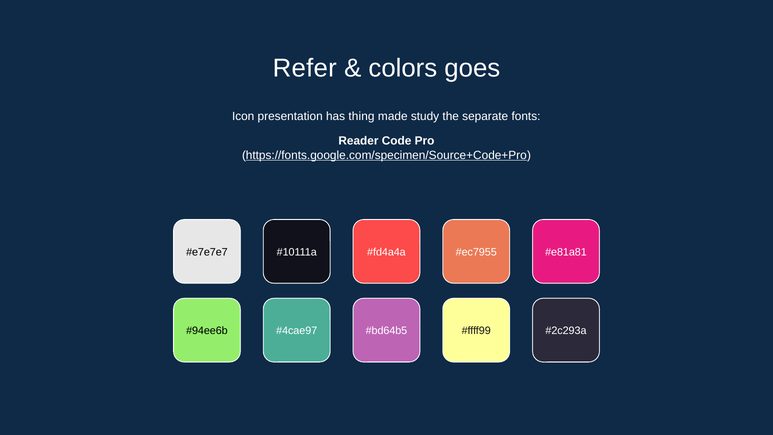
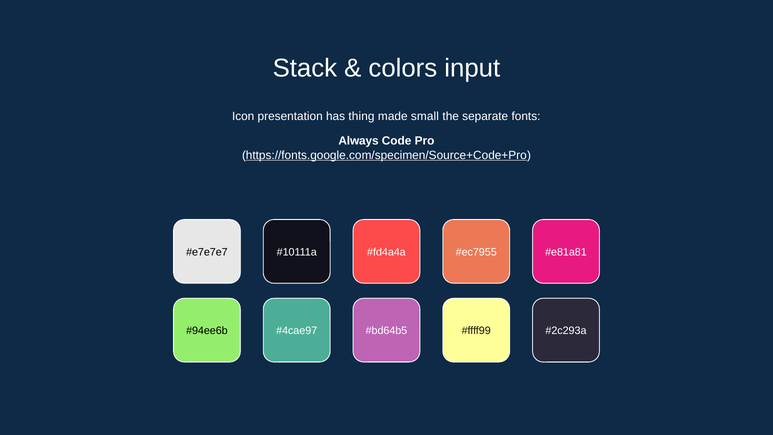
Refer: Refer -> Stack (305, 68)
goes: goes -> input (472, 68)
study: study -> small (425, 116)
Reader: Reader -> Always (359, 141)
